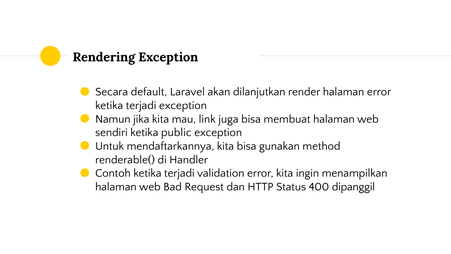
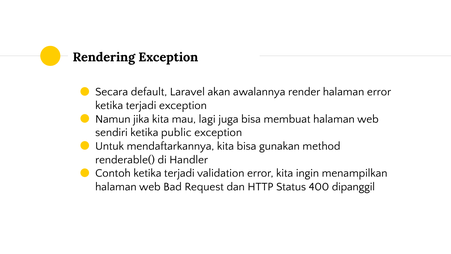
dilanjutkan: dilanjutkan -> awalannya (259, 92)
link: link -> lagi (207, 119)
